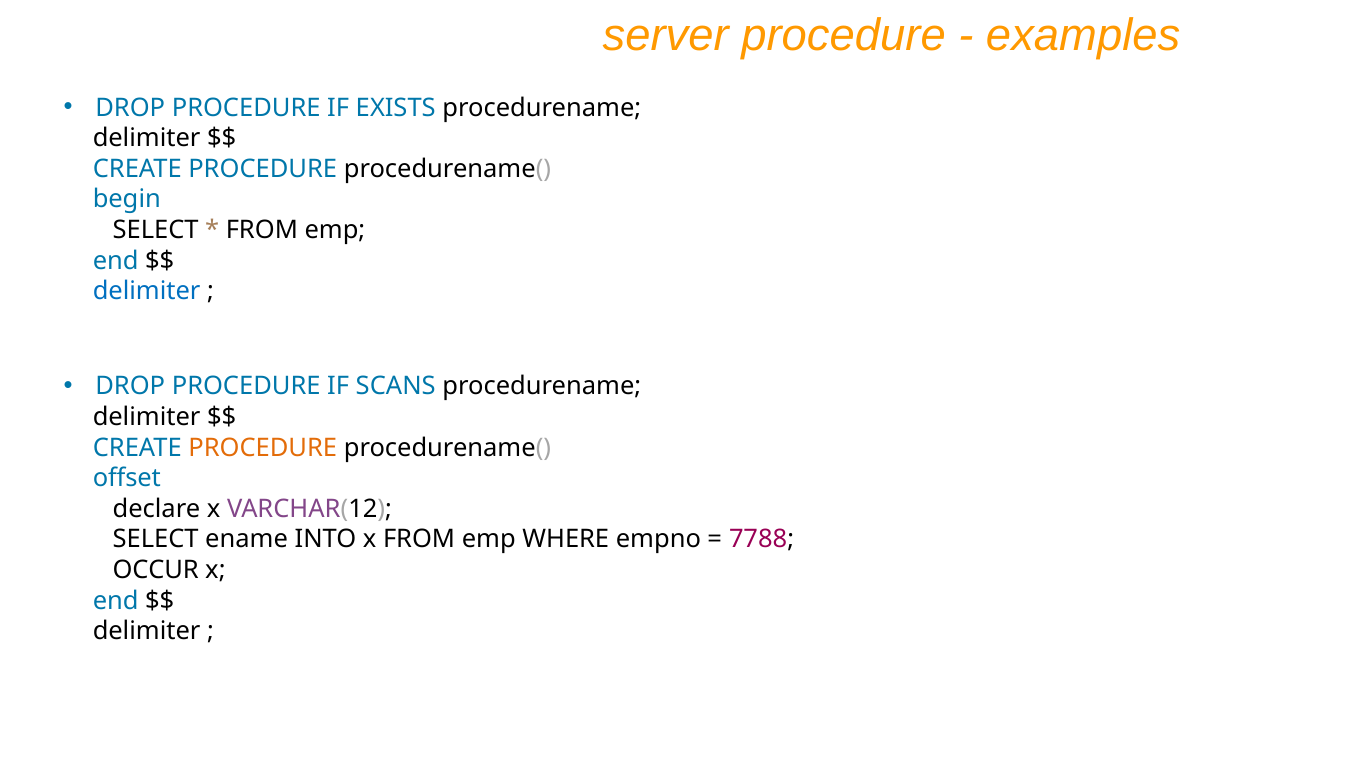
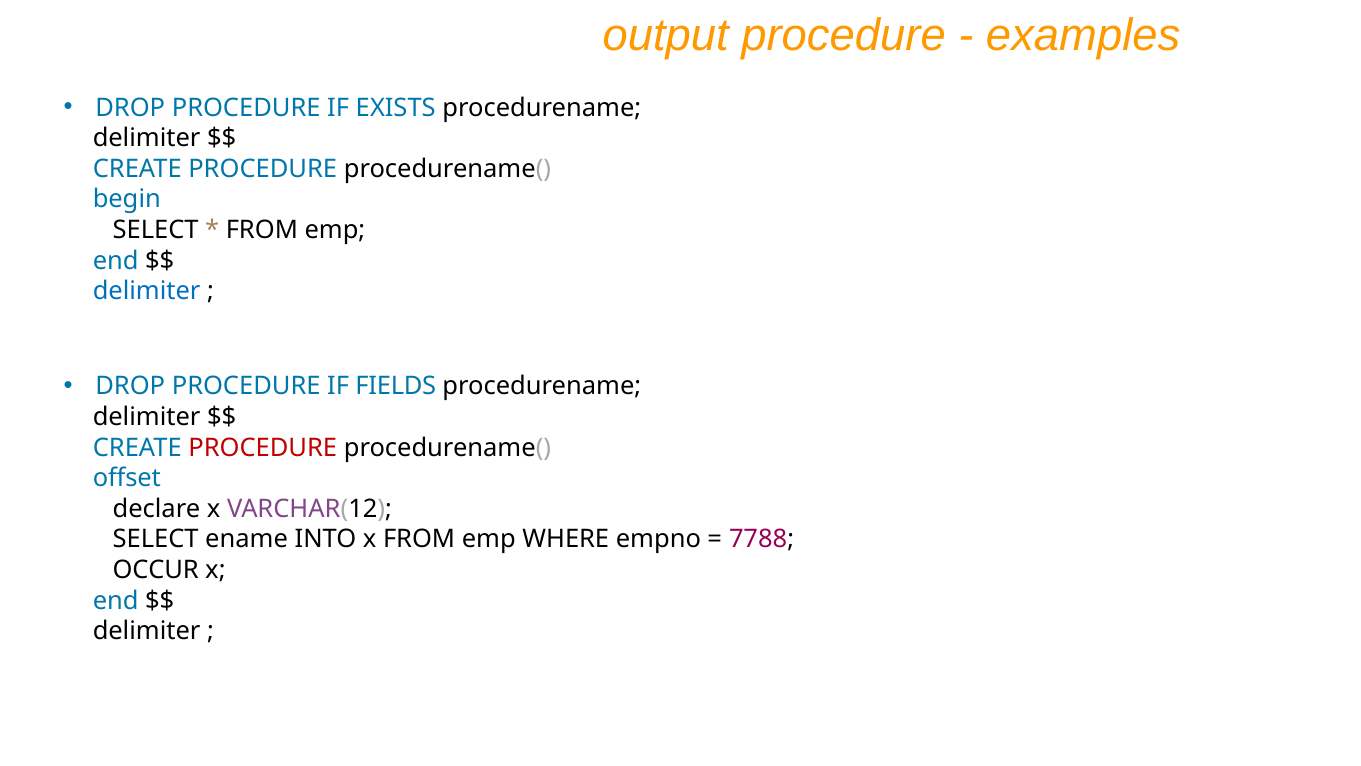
server: server -> output (666, 35)
SCANS: SCANS -> FIELDS (396, 386)
PROCEDURE colour: orange -> red (263, 447)
